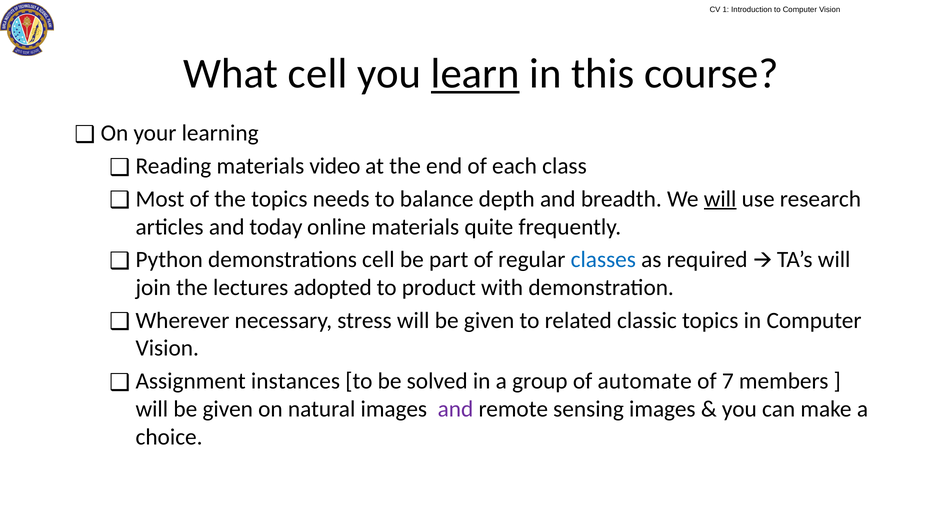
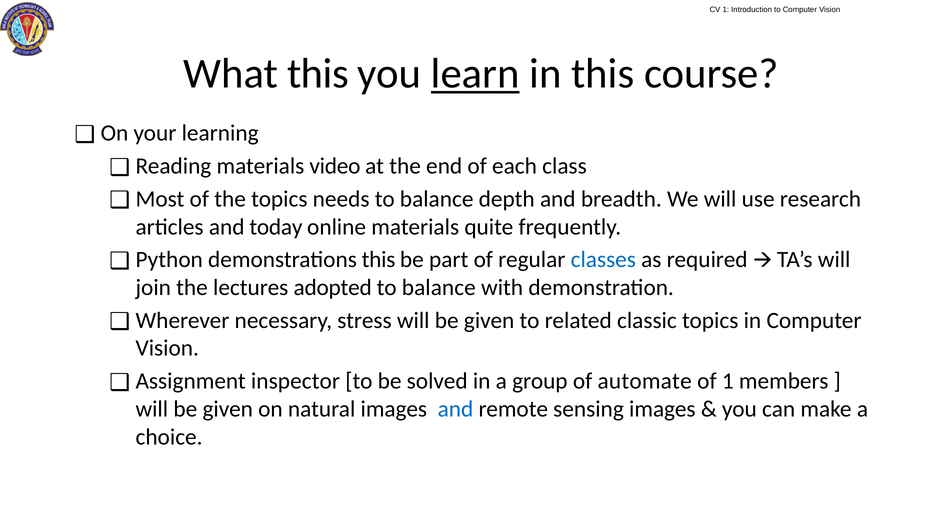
What cell: cell -> this (318, 74)
will underline: present -> none (720, 199)
demonstrations cell: cell -> this (379, 260)
product: product -> balance (439, 288)
instances: instances -> inspector (296, 381)
of 7: 7 -> 1 (728, 381)
and colour: purple -> blue (456, 409)
